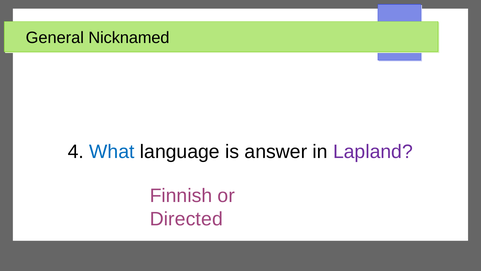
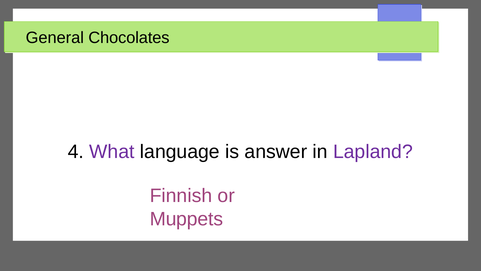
Nicknamed: Nicknamed -> Chocolates (129, 38)
What colour: blue -> purple (112, 152)
Directed: Directed -> Muppets (186, 219)
